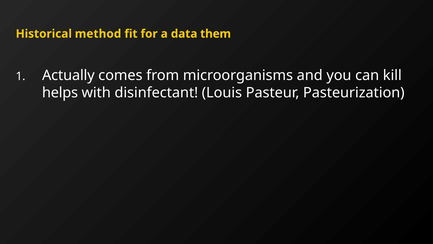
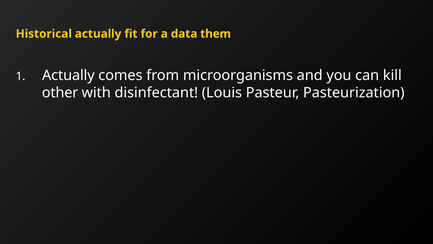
Historical method: method -> actually (98, 34)
helps: helps -> other (60, 93)
